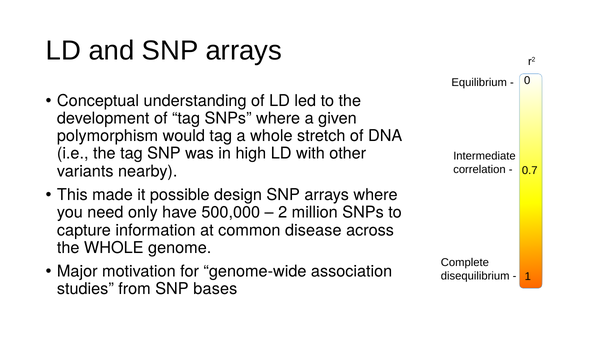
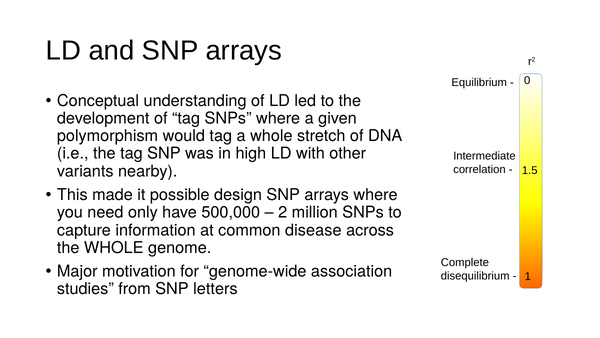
0.7: 0.7 -> 1.5 (530, 170)
bases: bases -> letters (215, 289)
